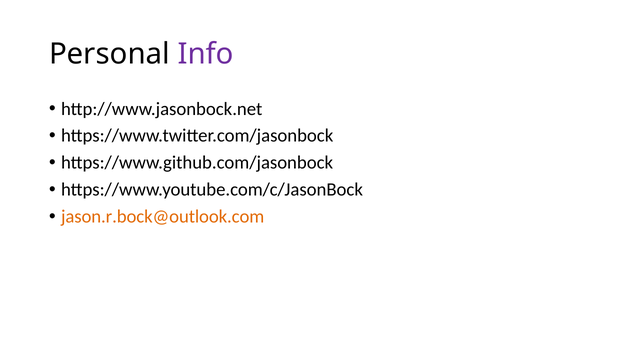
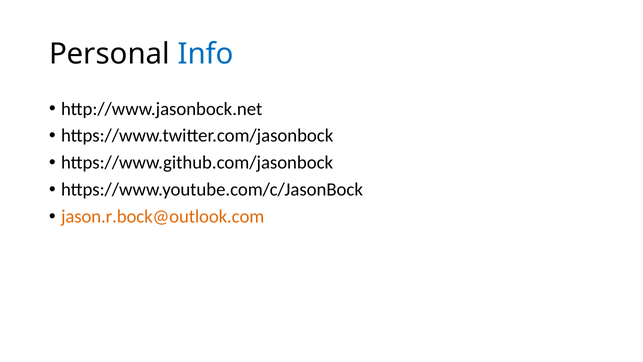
Info colour: purple -> blue (206, 54)
